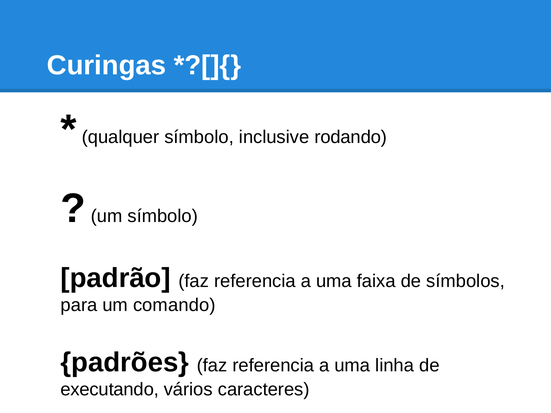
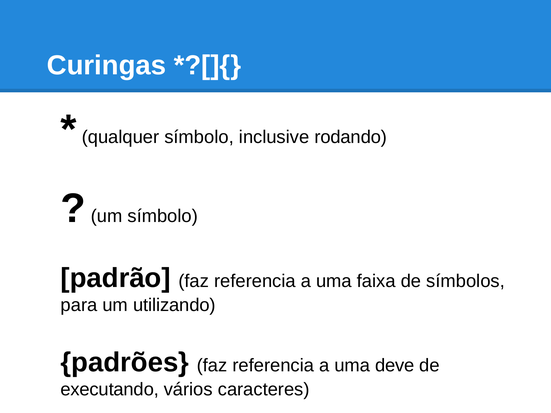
comando: comando -> utilizando (174, 305)
linha: linha -> deve (395, 366)
